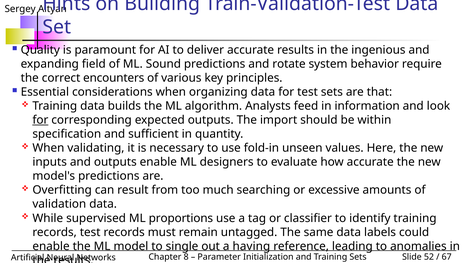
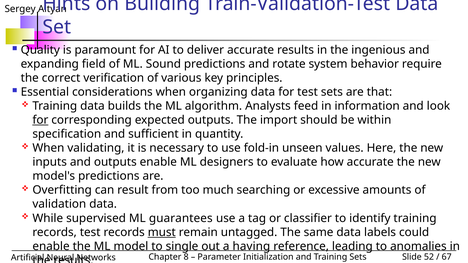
encounters: encounters -> verification (114, 78)
proportions: proportions -> guarantees (181, 218)
must underline: none -> present (162, 232)
